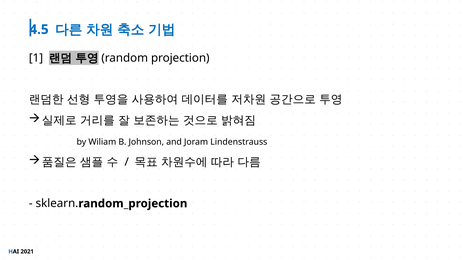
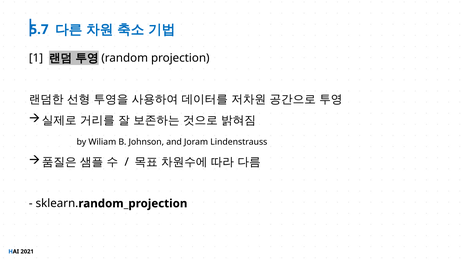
4.5: 4.5 -> 5.7 (39, 30)
